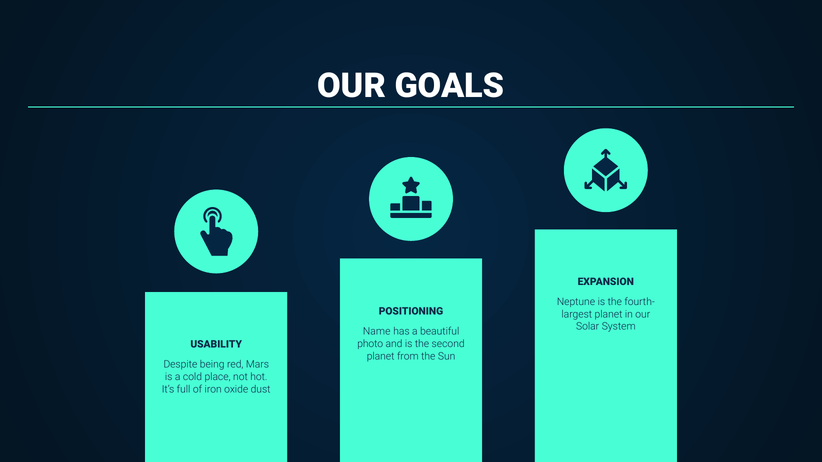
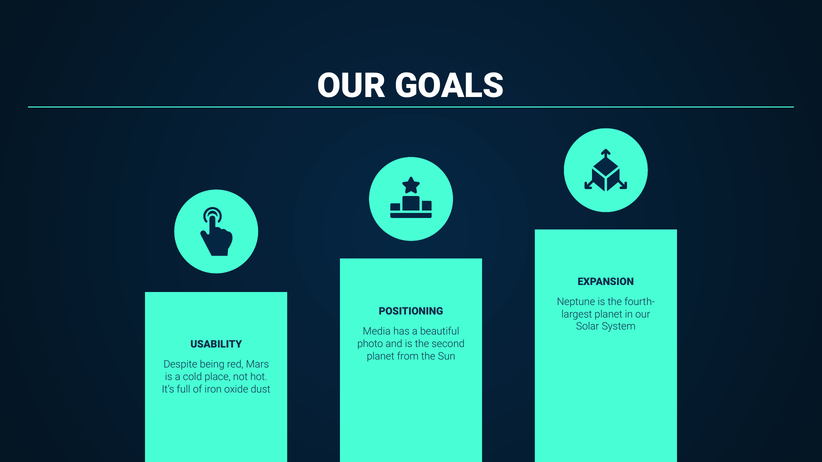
Name: Name -> Media (377, 332)
